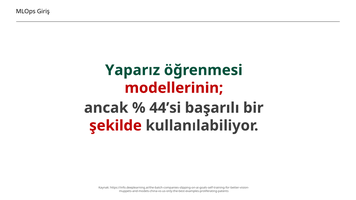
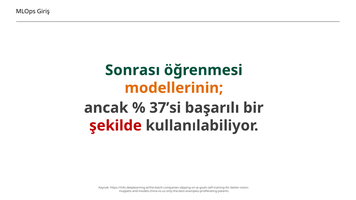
Yaparız: Yaparız -> Sonrası (133, 70)
modellerinin colour: red -> orange (174, 88)
44’si: 44’si -> 37’si (165, 108)
